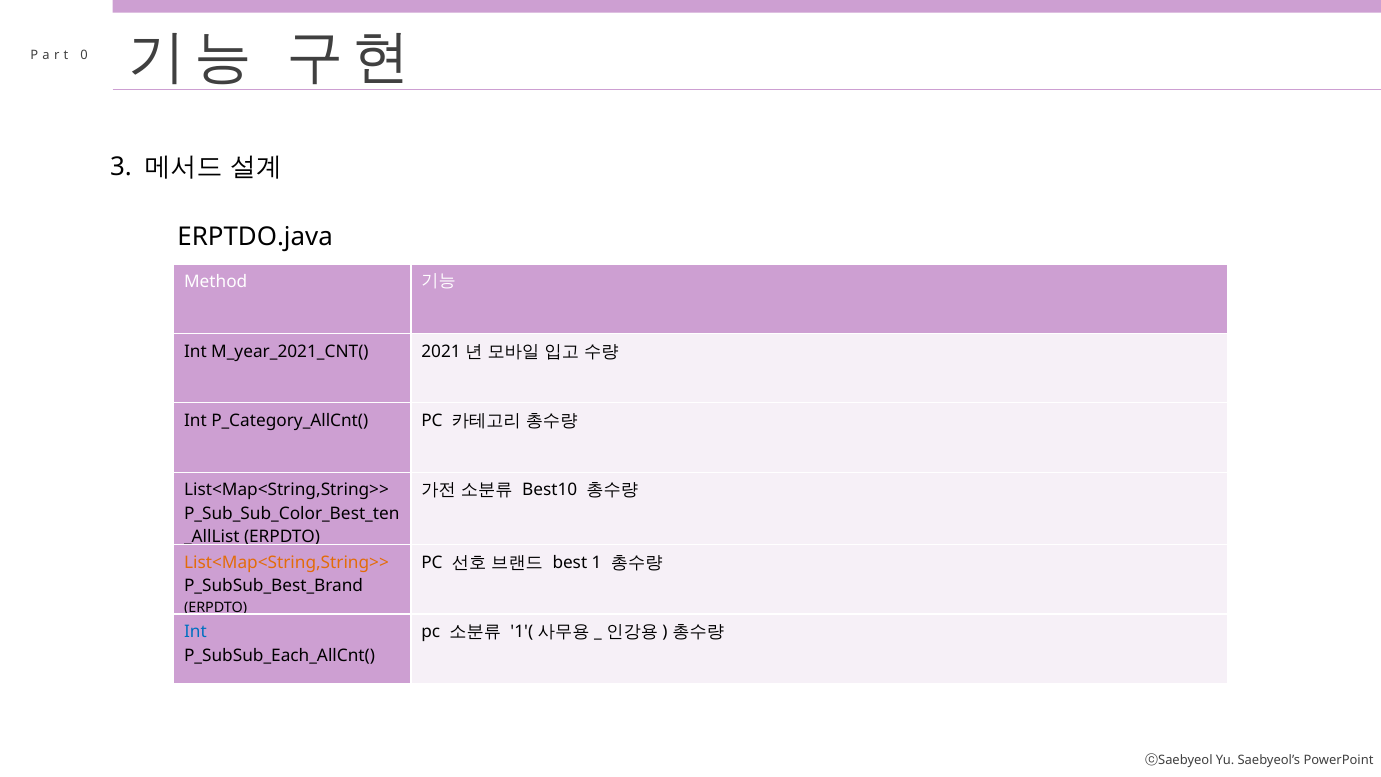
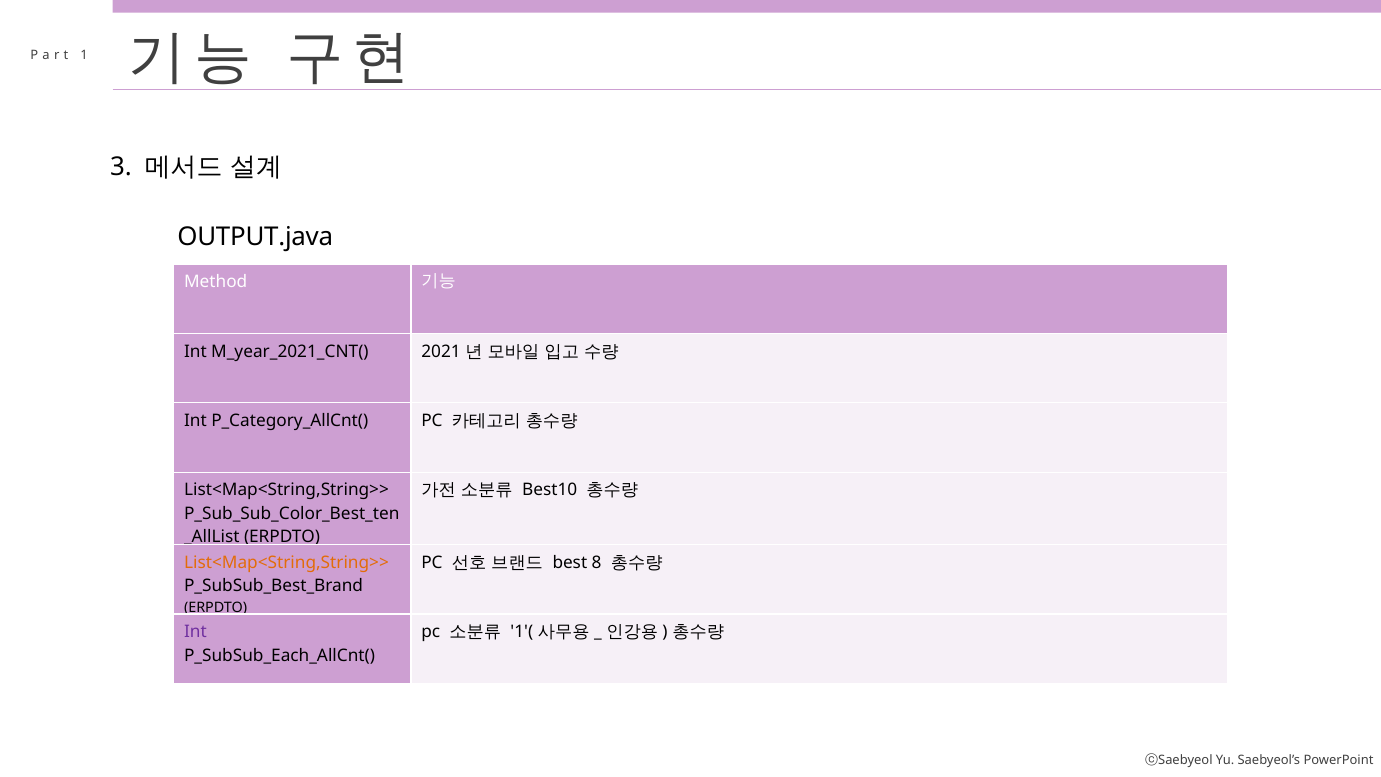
0: 0 -> 1 (84, 55)
ERPTDO.java: ERPTDO.java -> OUTPUT.java (255, 237)
1: 1 -> 8 (597, 562)
Int colour: blue -> purple (195, 632)
